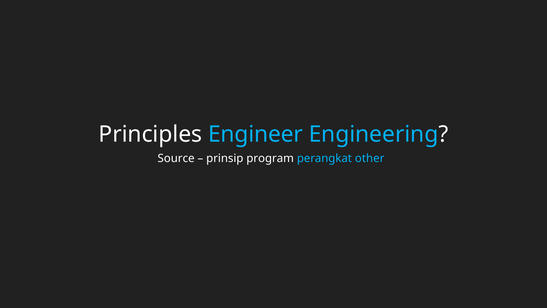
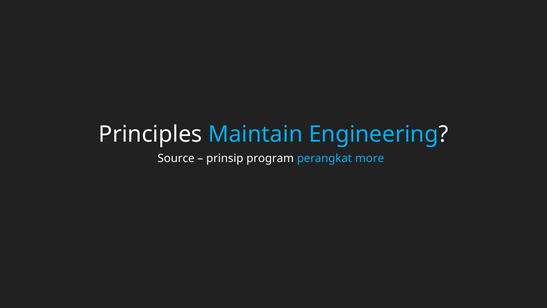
Engineer: Engineer -> Maintain (255, 134)
other: other -> more (370, 158)
